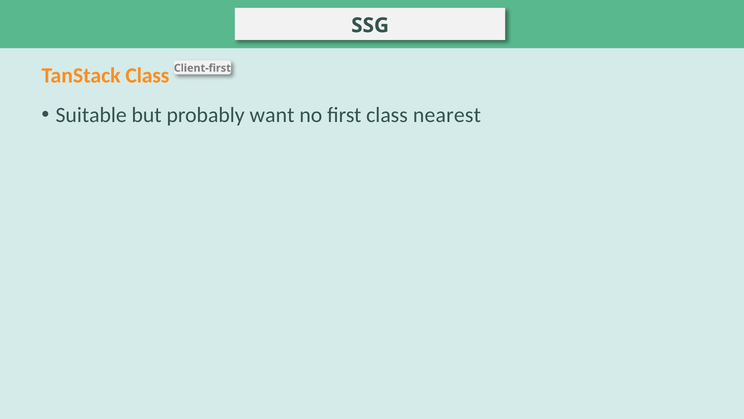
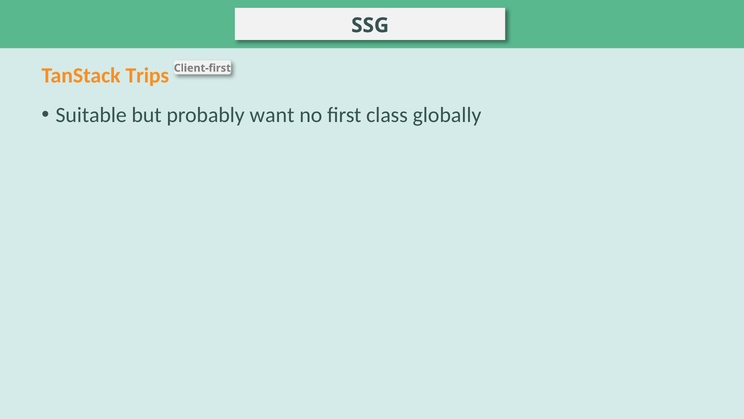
TanStack Class: Class -> Trips (147, 76)
nearest: nearest -> globally (447, 115)
